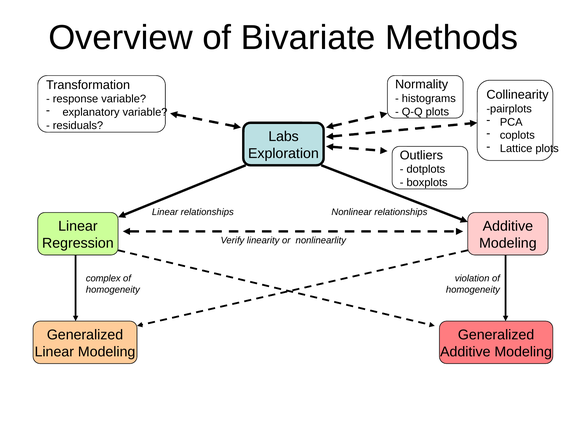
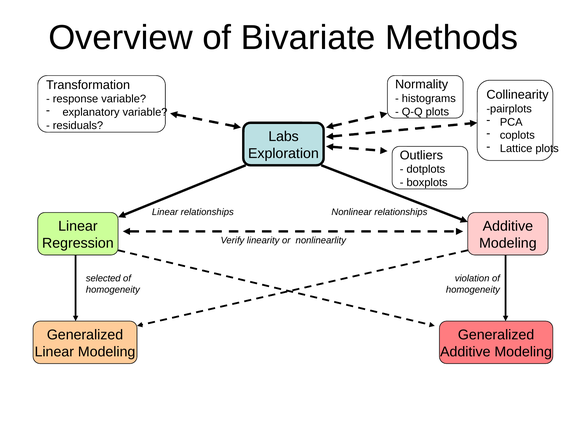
complex: complex -> selected (103, 278)
